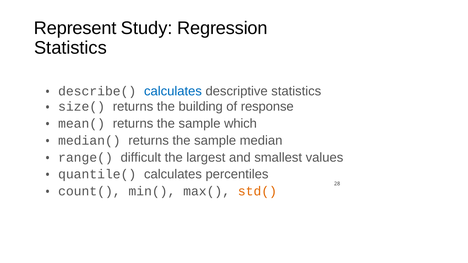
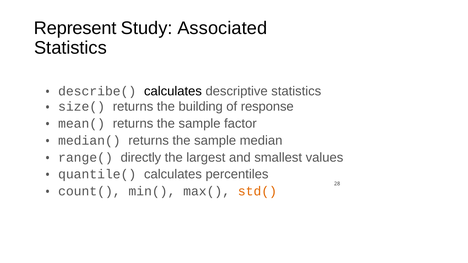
Regression: Regression -> Associated (222, 28)
calculates colour: blue -> black (173, 91)
which: which -> factor (240, 124)
difficult: difficult -> directly (141, 158)
